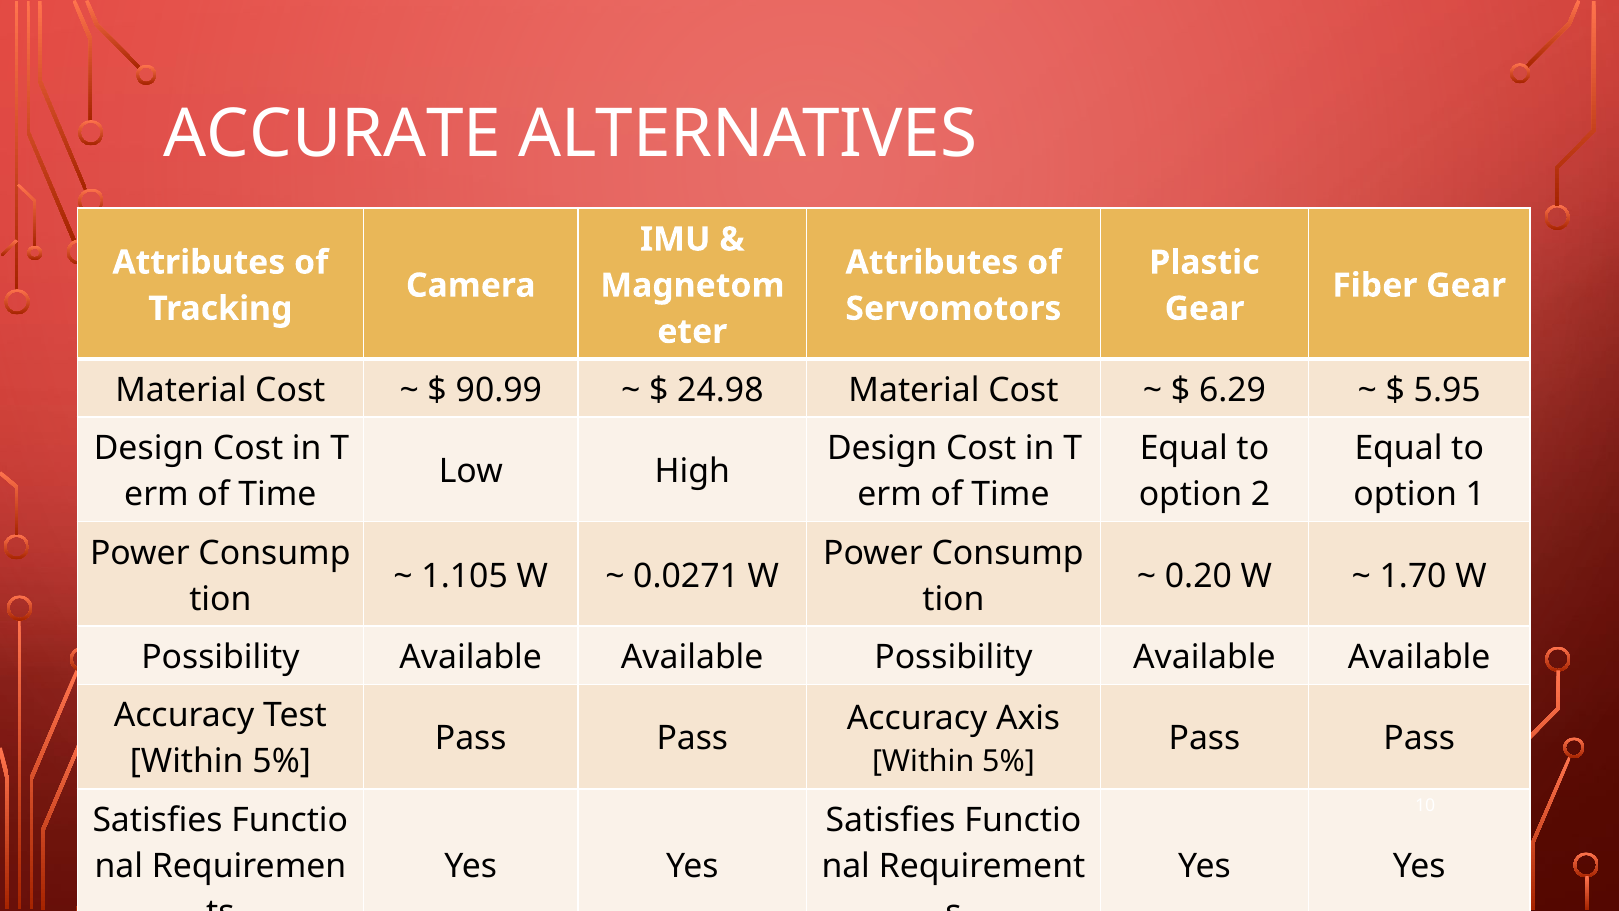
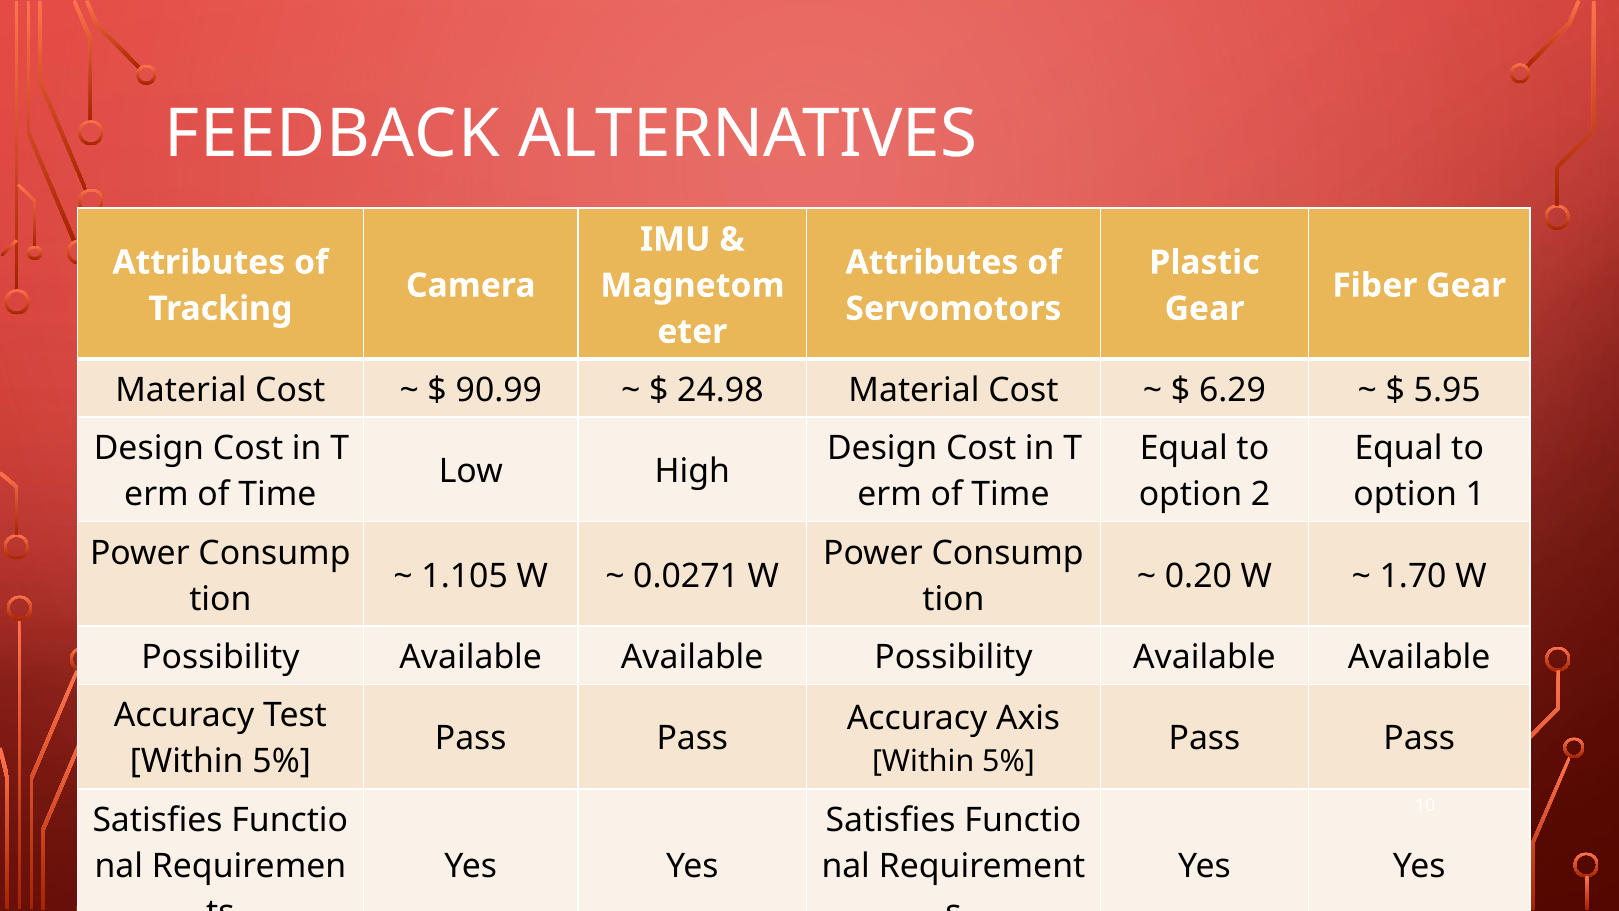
ACCURATE: ACCURATE -> FEEDBACK (332, 134)
